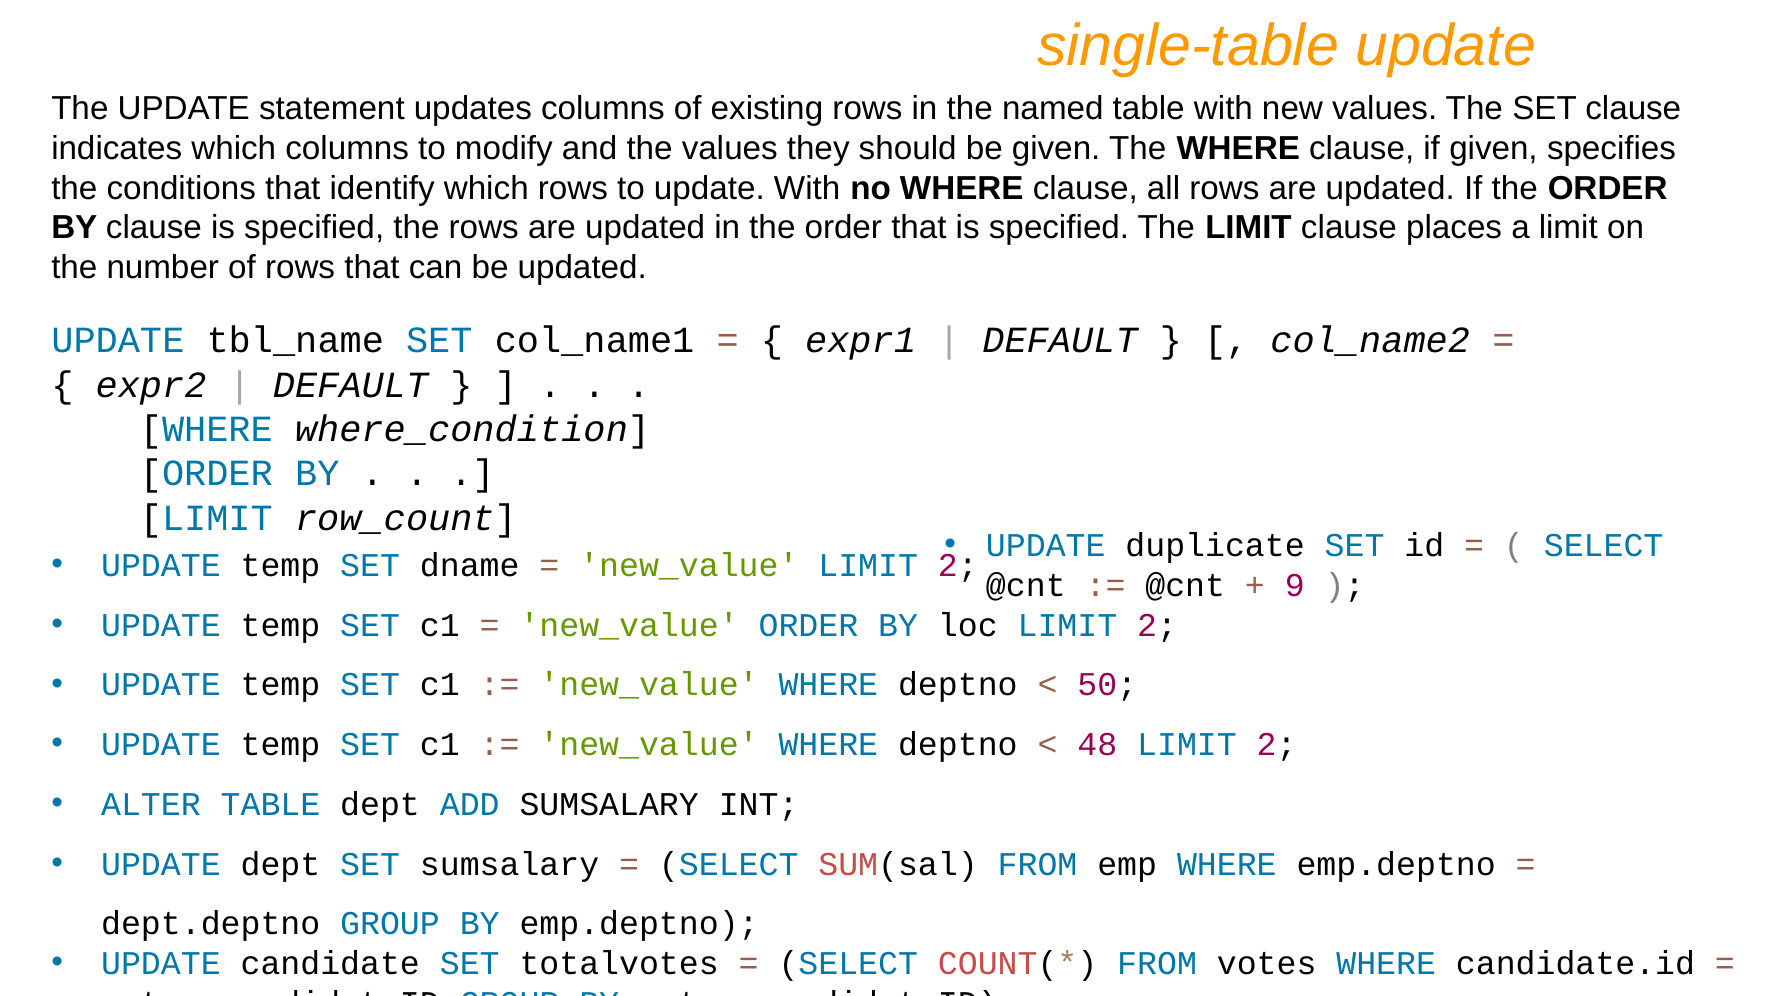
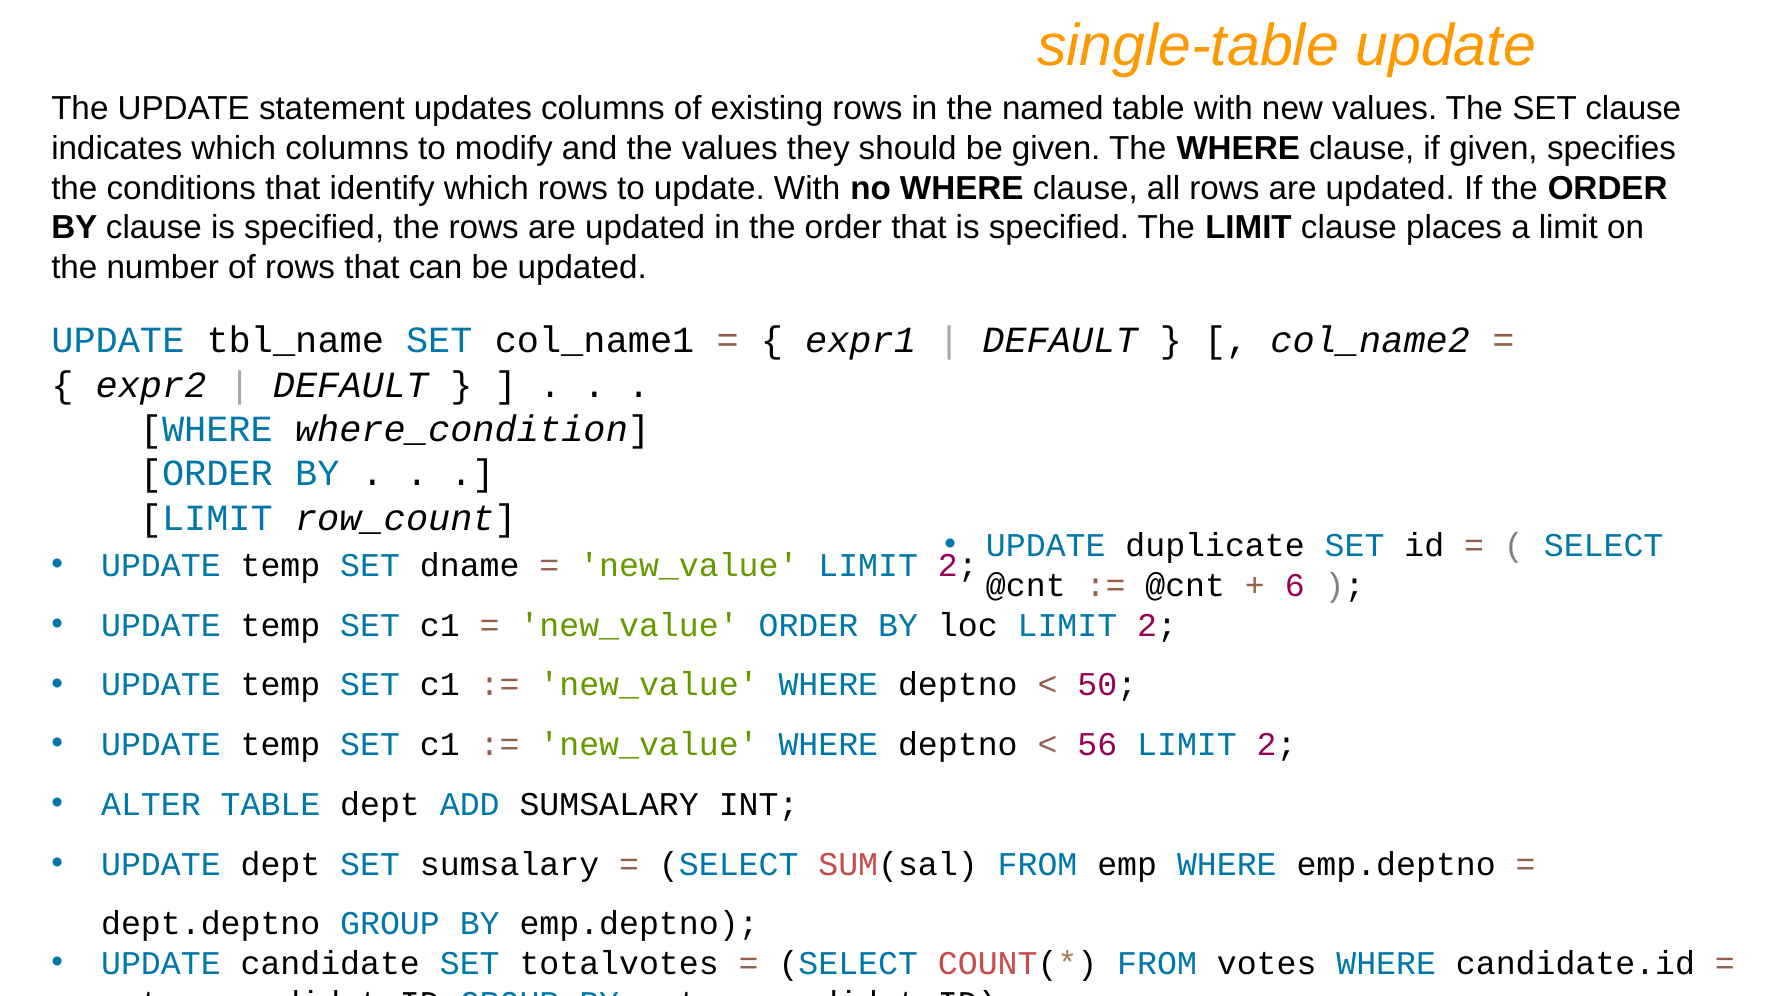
9: 9 -> 6 (1295, 585)
48: 48 -> 56 (1097, 745)
